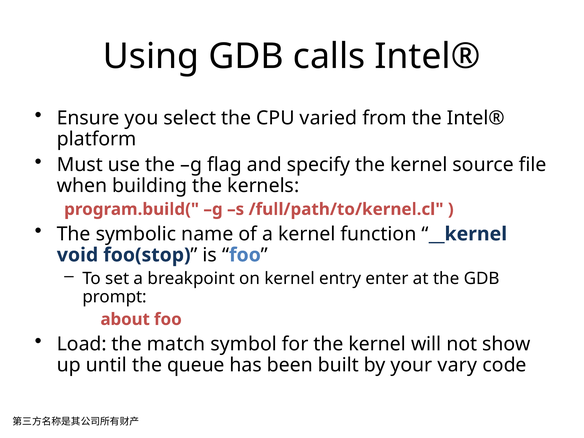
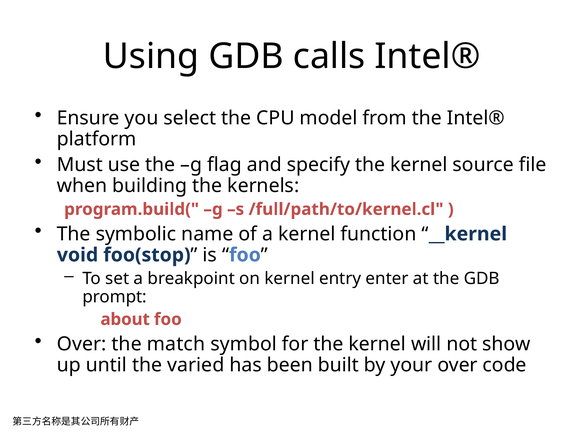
varied: varied -> model (329, 118)
Load: Load -> Over (82, 344)
queue: queue -> varied (196, 365)
your vary: vary -> over (457, 365)
